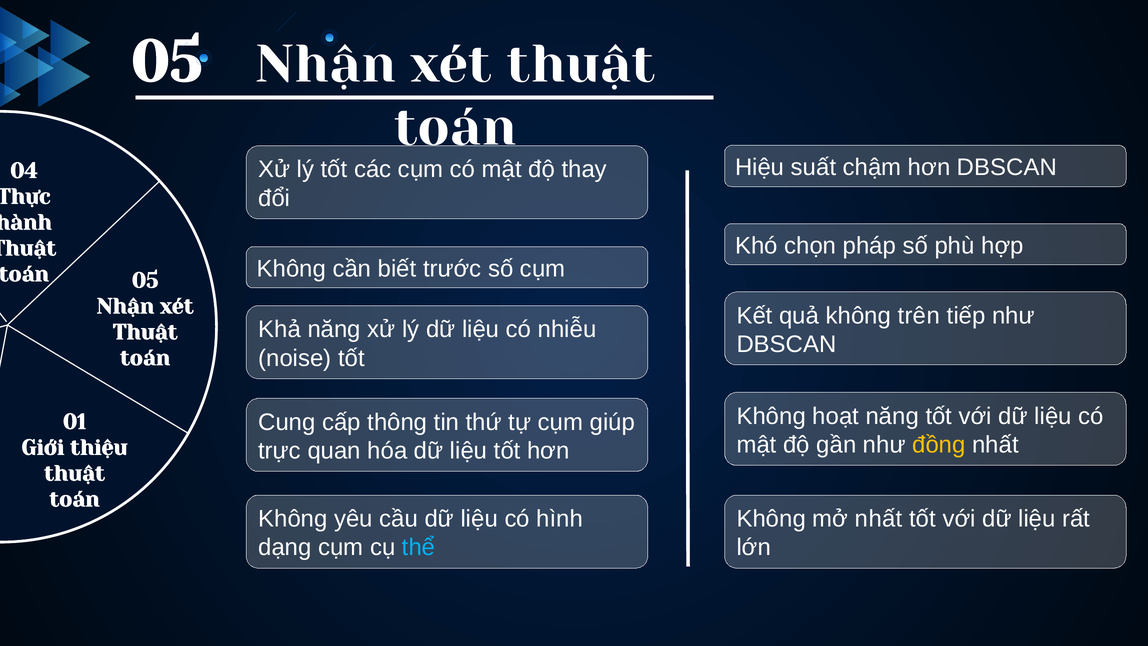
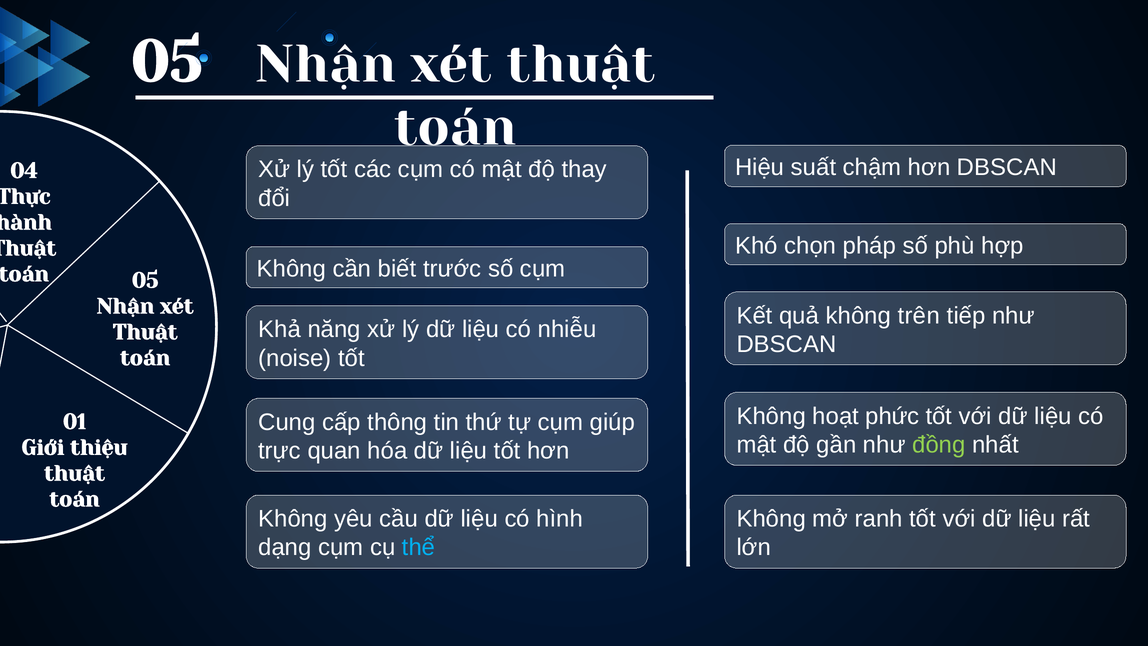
hoạt năng: năng -> phức (892, 416)
đồng colour: yellow -> light green (939, 445)
mở nhất: nhất -> ranh (879, 519)
